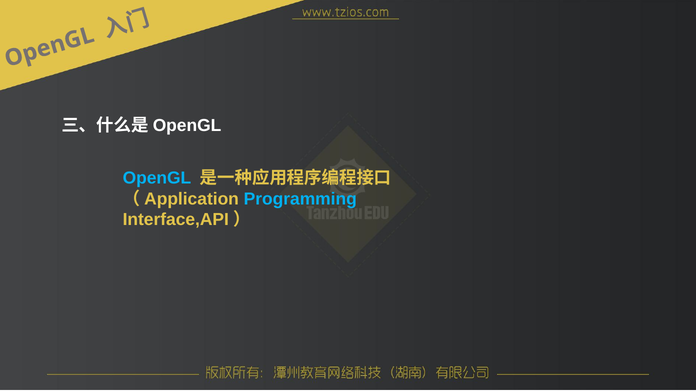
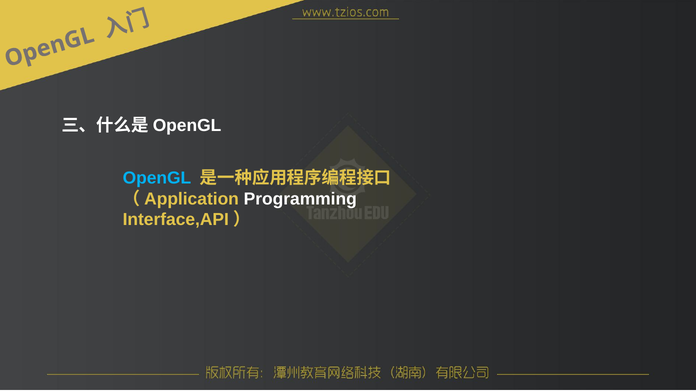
Programming colour: light blue -> white (300, 199)
